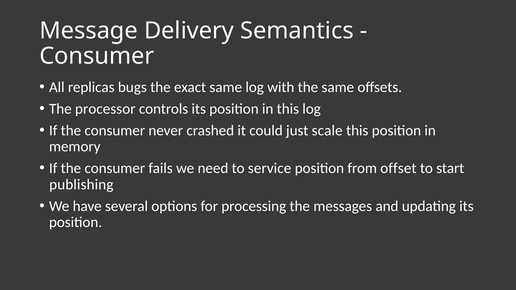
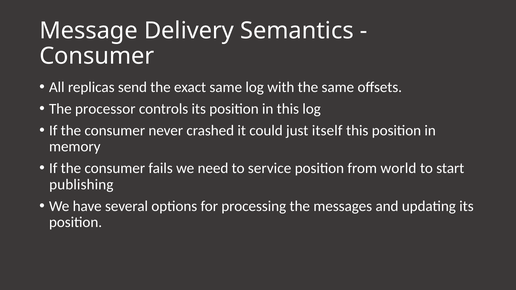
bugs: bugs -> send (132, 87)
scale: scale -> itself (327, 131)
offset: offset -> world (398, 168)
